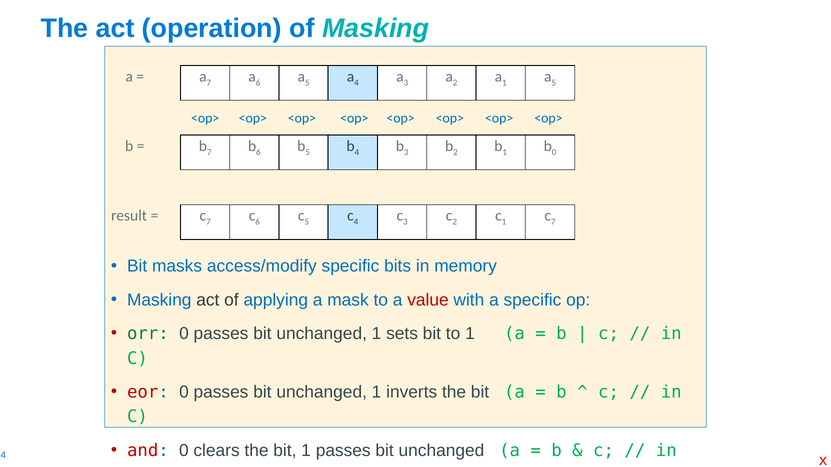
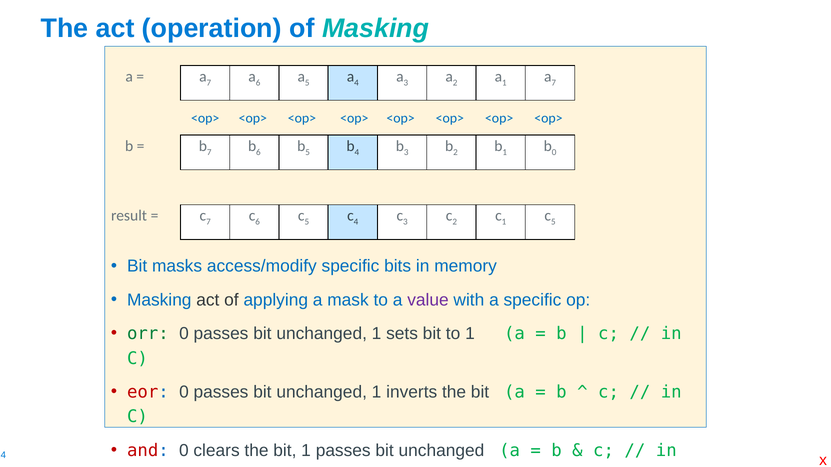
1 a 5: 5 -> 7 (554, 83)
1 c 7: 7 -> 5 (553, 222)
value colour: red -> purple (428, 300)
